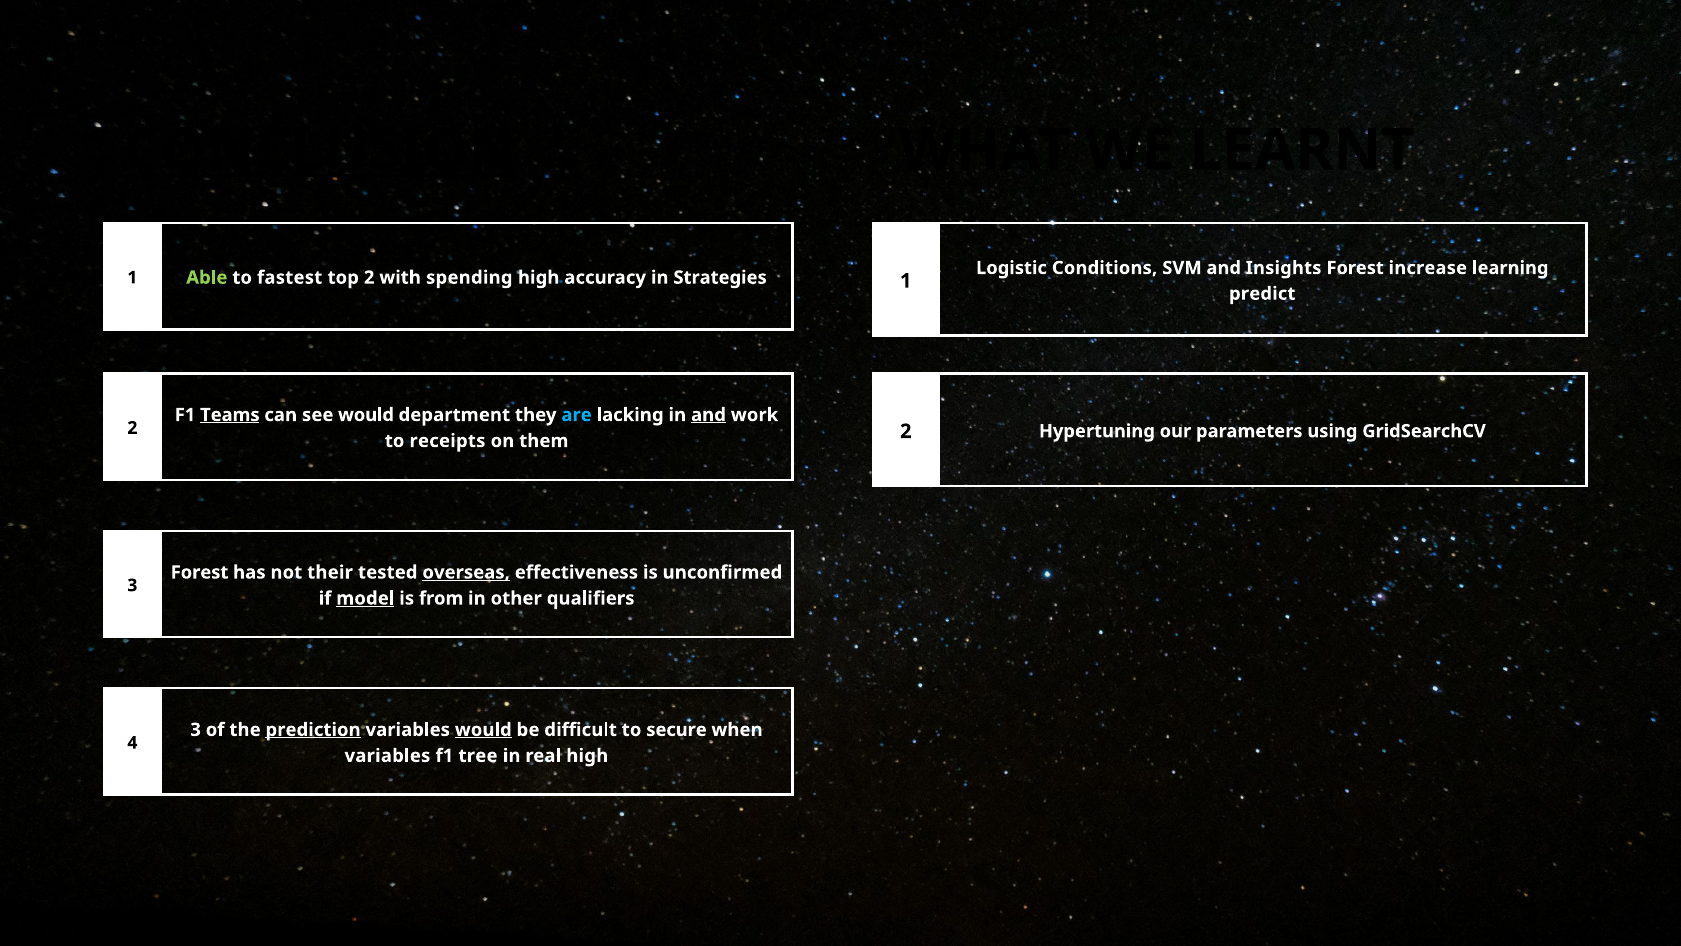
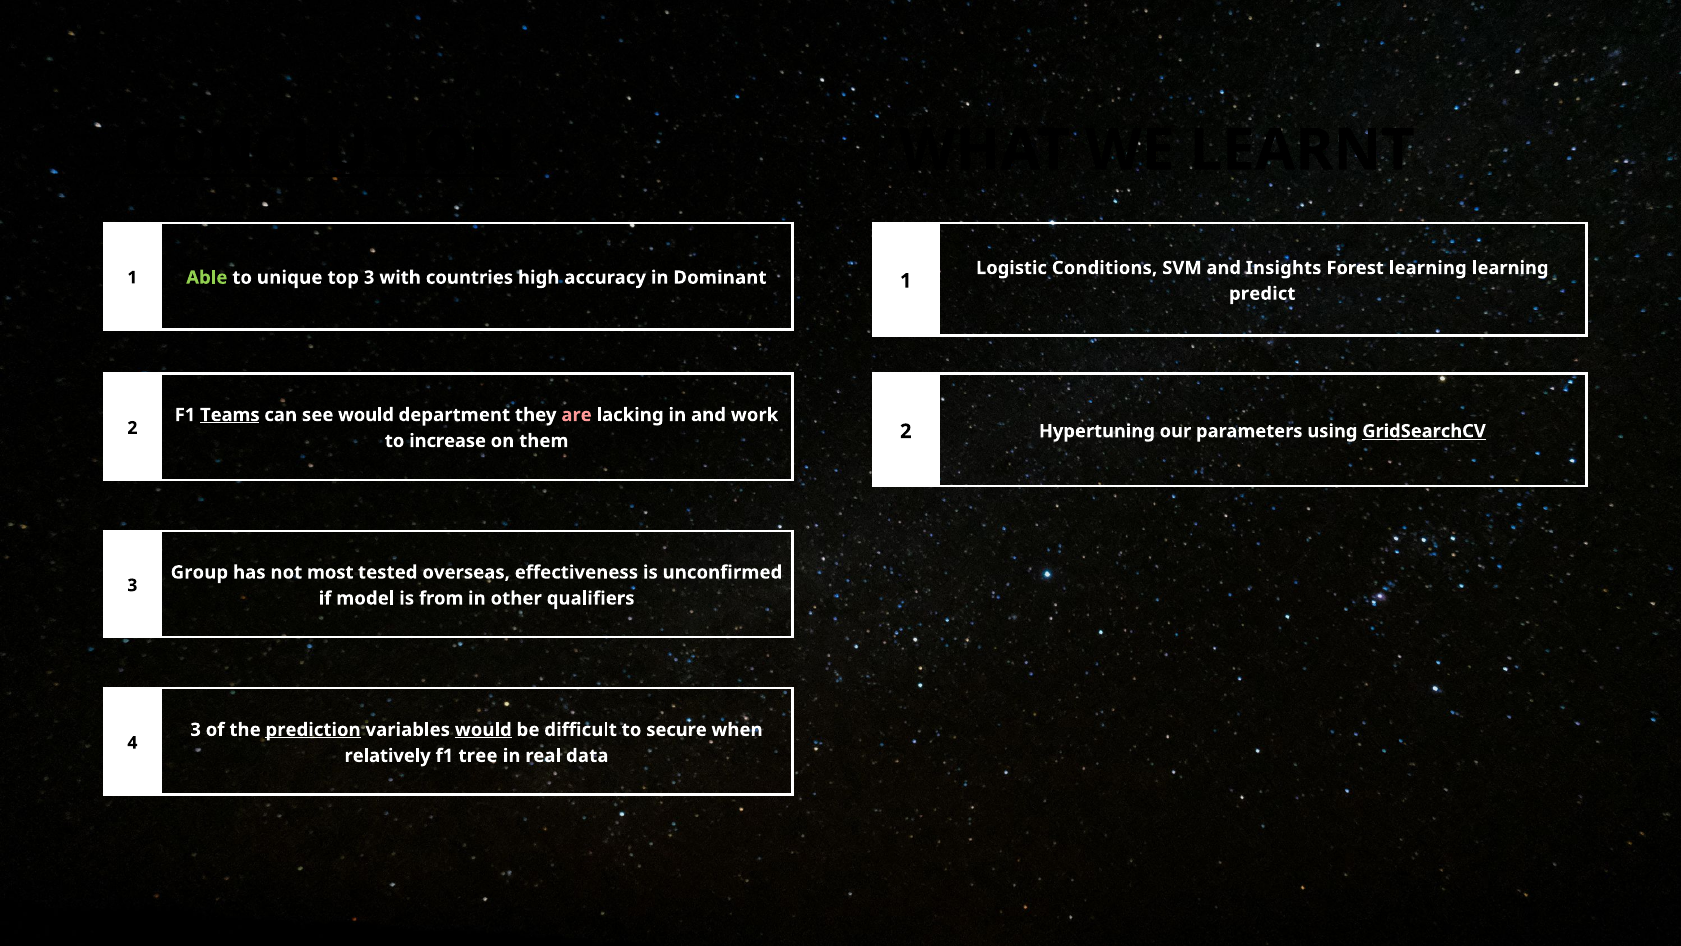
Forest increase: increase -> learning (1428, 268)
fastest: fastest -> unique (290, 277)
top 2: 2 -> 3 (369, 277)
spending: spending -> countries (469, 277)
Strategies: Strategies -> Dominant (720, 277)
are colour: light blue -> pink (577, 415)
and underline: present -> none (708, 415)
GridSearchCV underline: none -> present (1424, 431)
receipts: receipts -> increase (448, 441)
Forest: Forest -> Group (199, 572)
their: their -> most (330, 572)
overseas underline: present -> none (466, 572)
model underline: present -> none (365, 598)
variables: variables -> relatively (388, 755)
real high: high -> data (587, 755)
